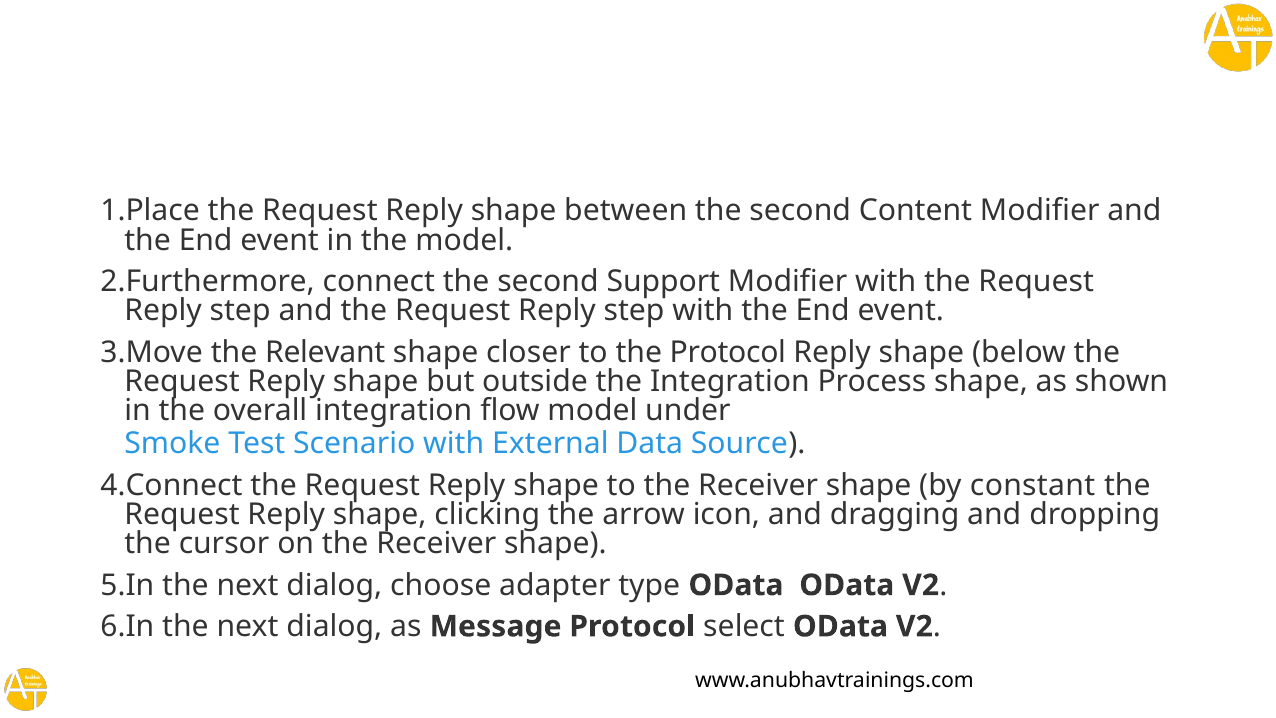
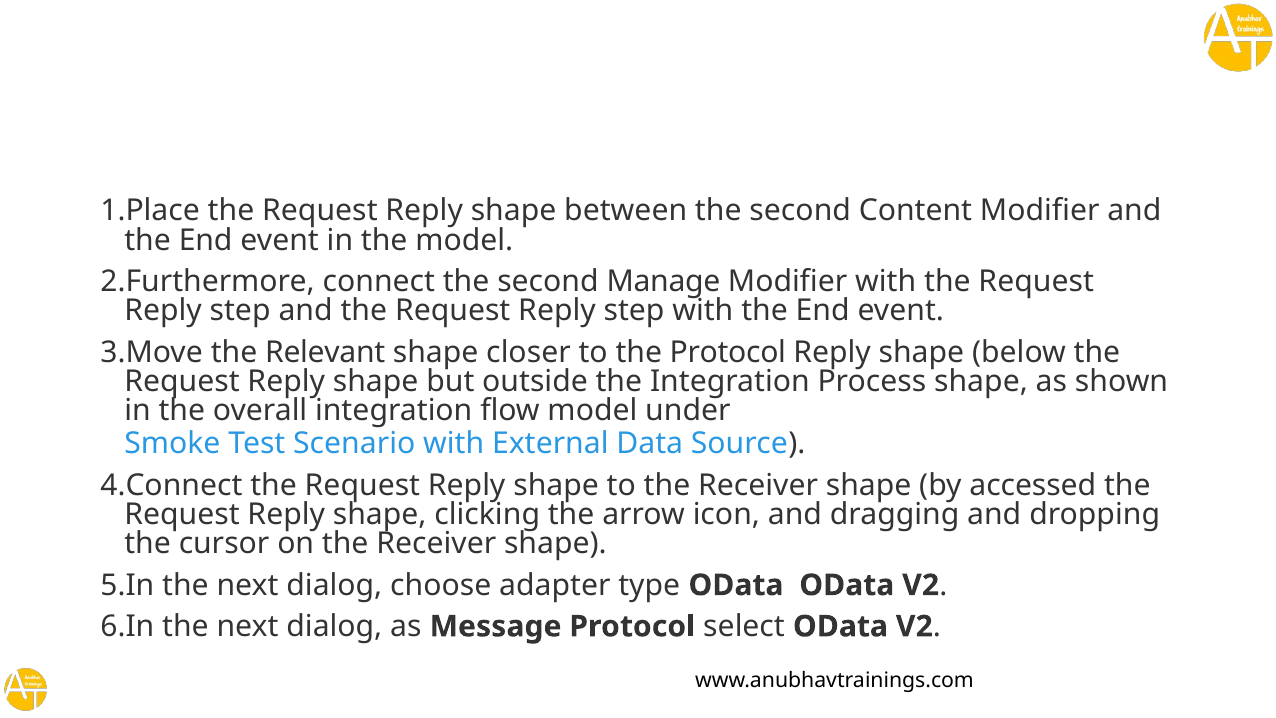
Support: Support -> Manage (663, 281)
constant: constant -> accessed (1033, 485)
